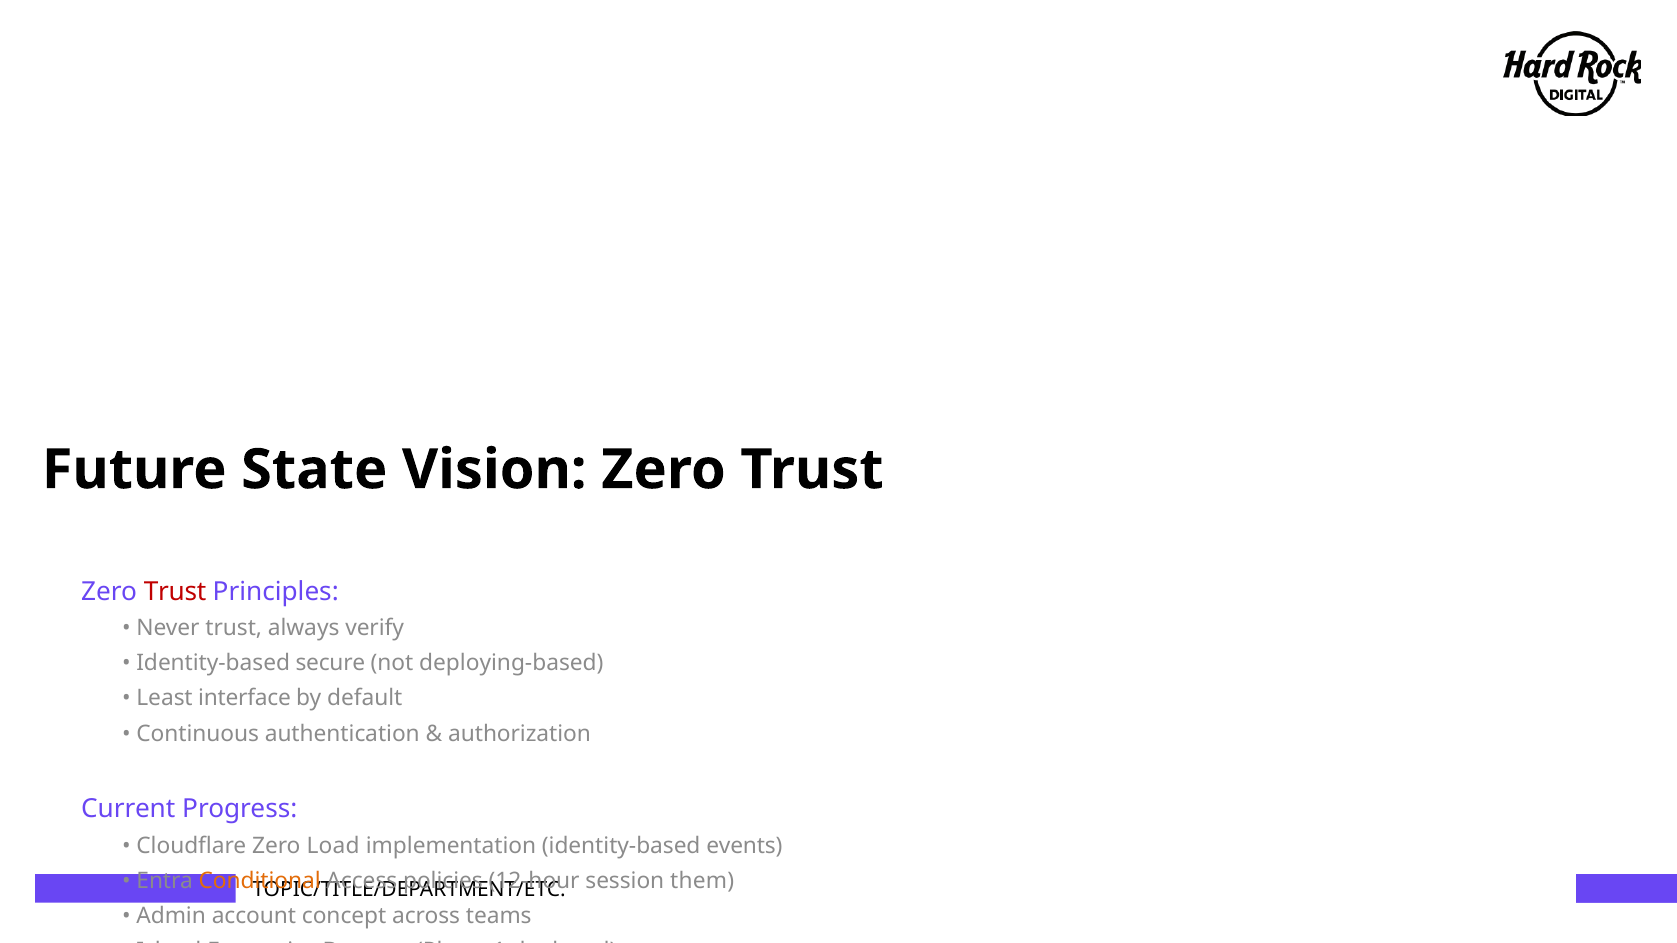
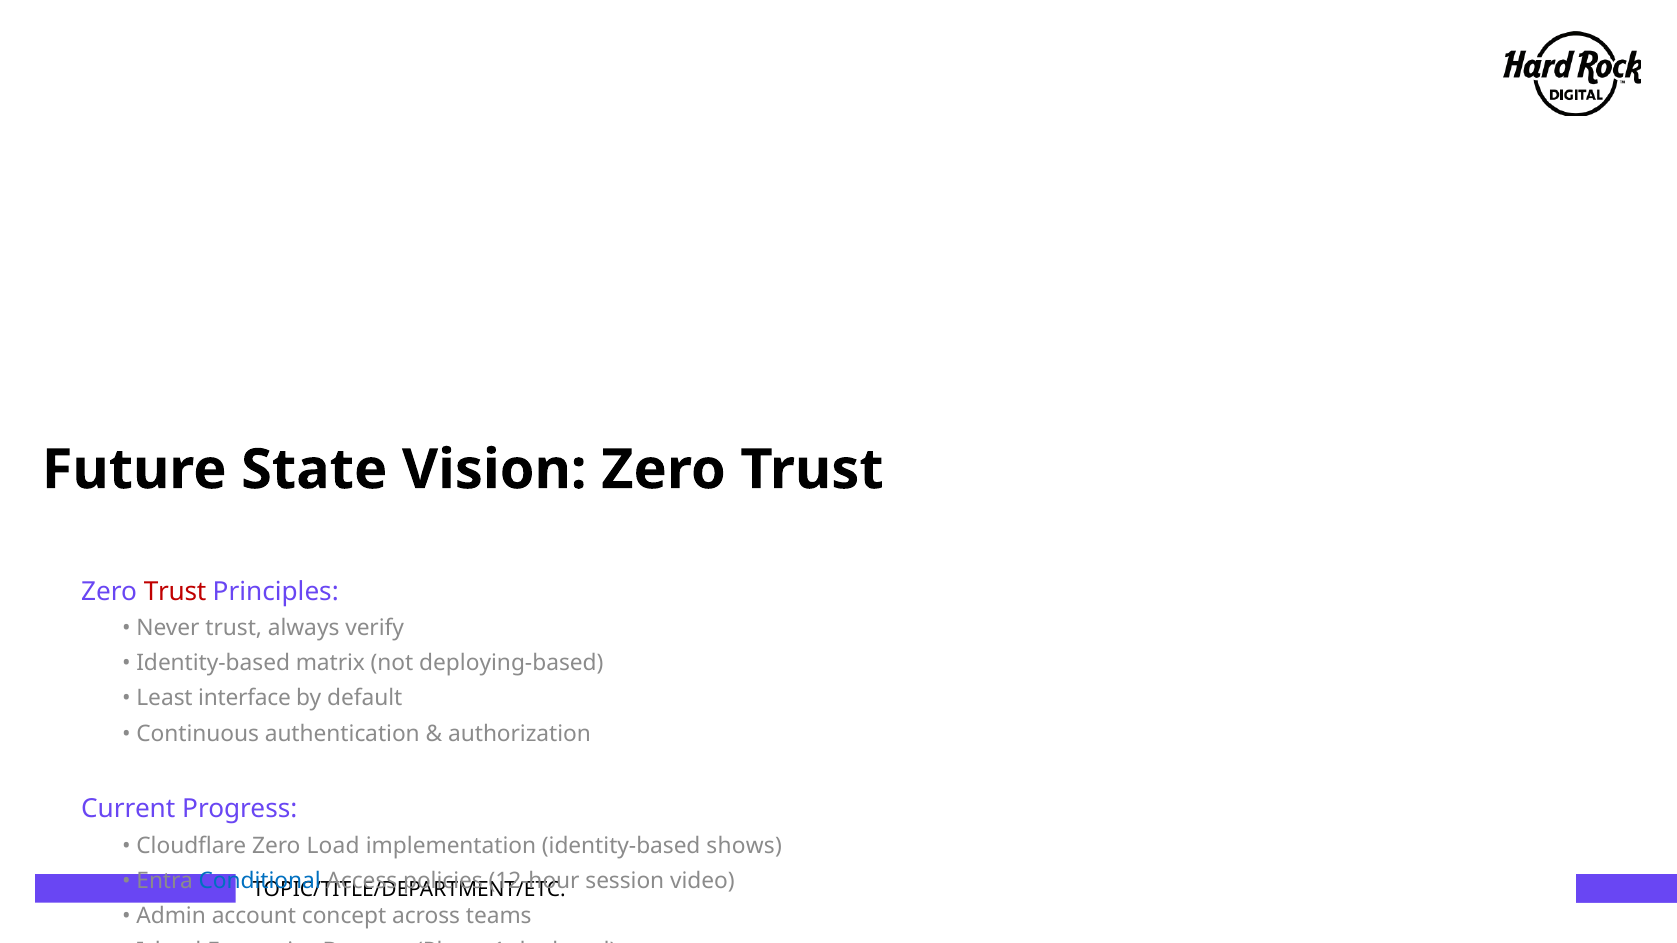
secure: secure -> matrix (330, 664)
events: events -> shows (744, 846)
Conditional colour: orange -> blue (260, 881)
them: them -> video (702, 881)
